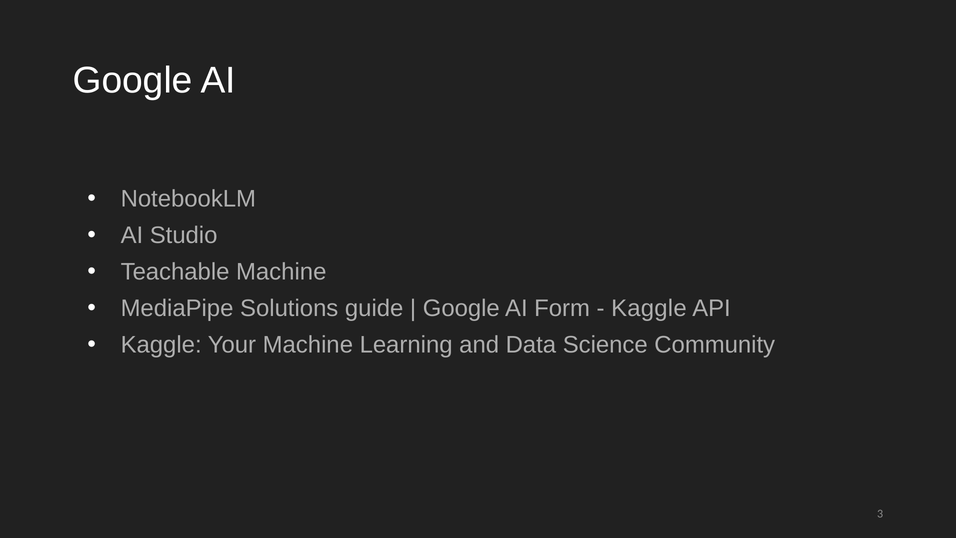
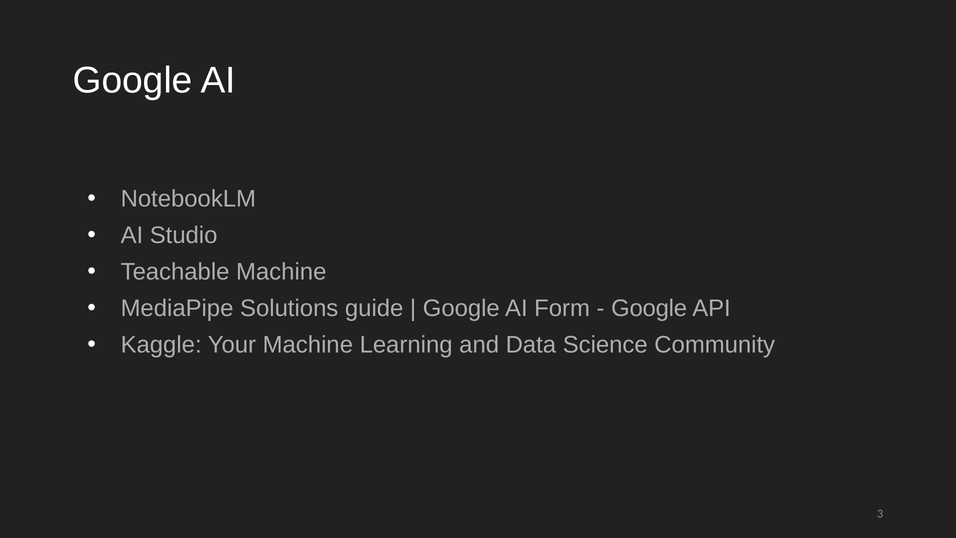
Kaggle: Kaggle -> Google (649, 308)
